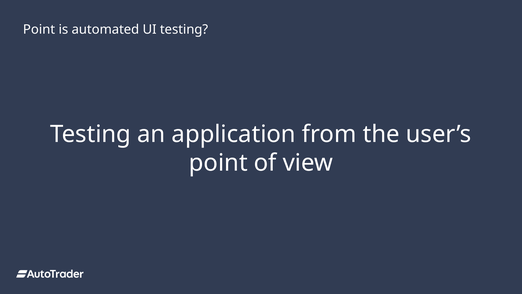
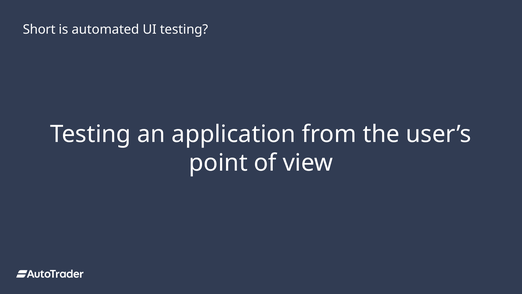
Point: Point -> Short (39, 30)
